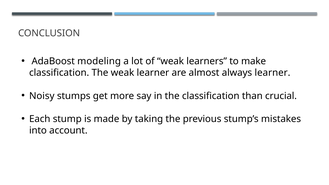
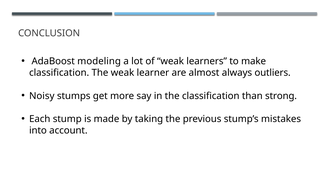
always learner: learner -> outliers (273, 73)
crucial: crucial -> strong (281, 96)
